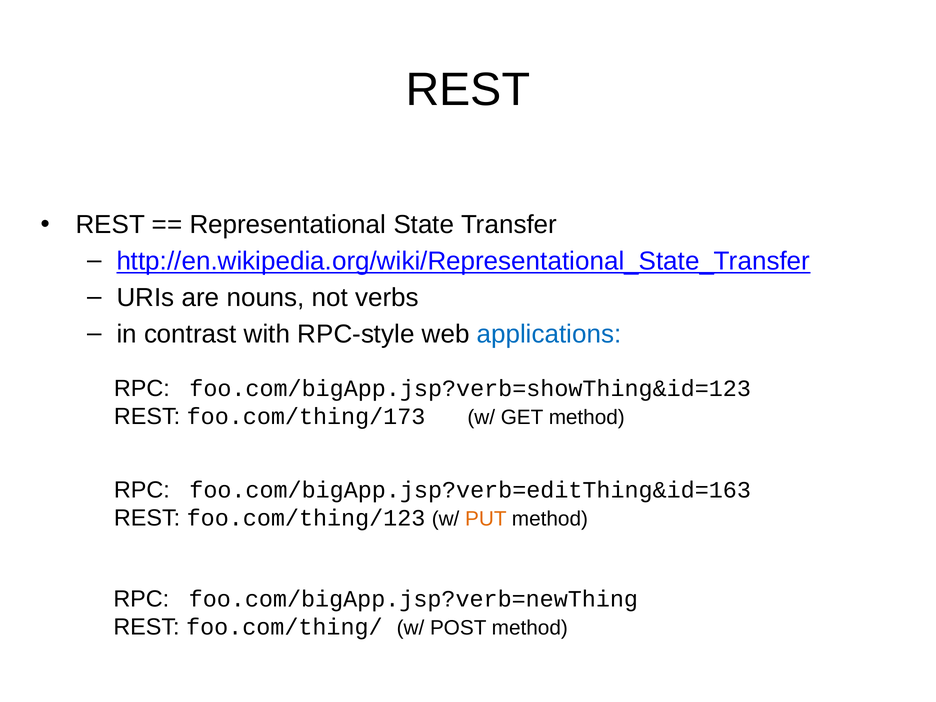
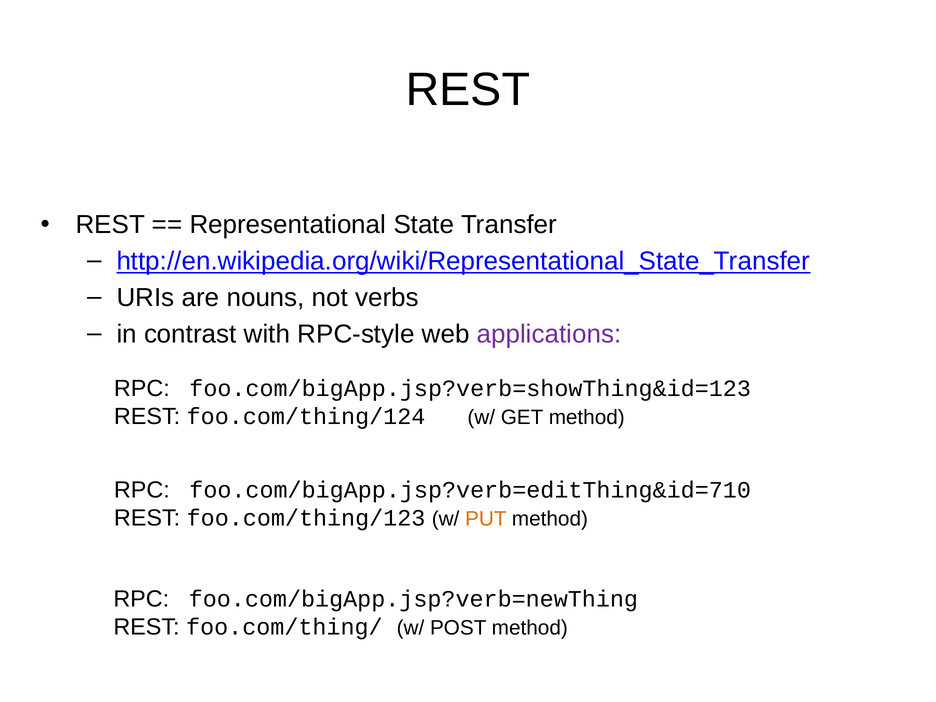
applications colour: blue -> purple (549, 334)
foo.com/thing/173: foo.com/thing/173 -> foo.com/thing/124 (306, 417)
foo.com/bigApp.jsp?verb=editThing&id=163: foo.com/bigApp.jsp?verb=editThing&id=163 -> foo.com/bigApp.jsp?verb=editThing&id=710 (470, 490)
